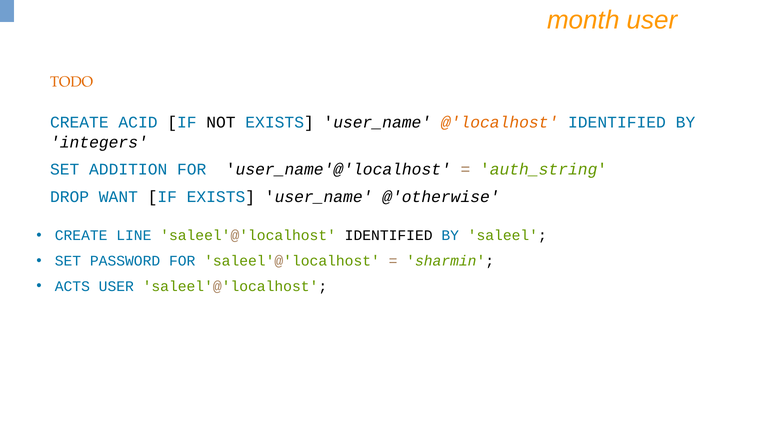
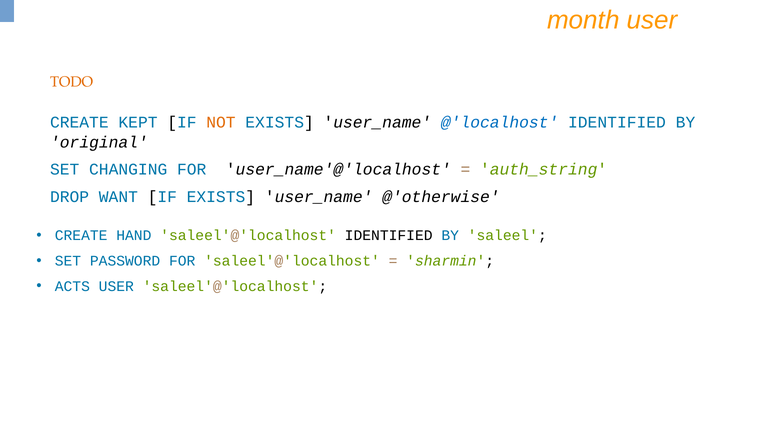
ACID: ACID -> KEPT (138, 123)
NOT colour: black -> orange (221, 123)
@'localhost colour: orange -> blue (500, 123)
integers: integers -> original (99, 142)
ADDITION: ADDITION -> CHANGING (128, 170)
LINE: LINE -> HAND (134, 236)
